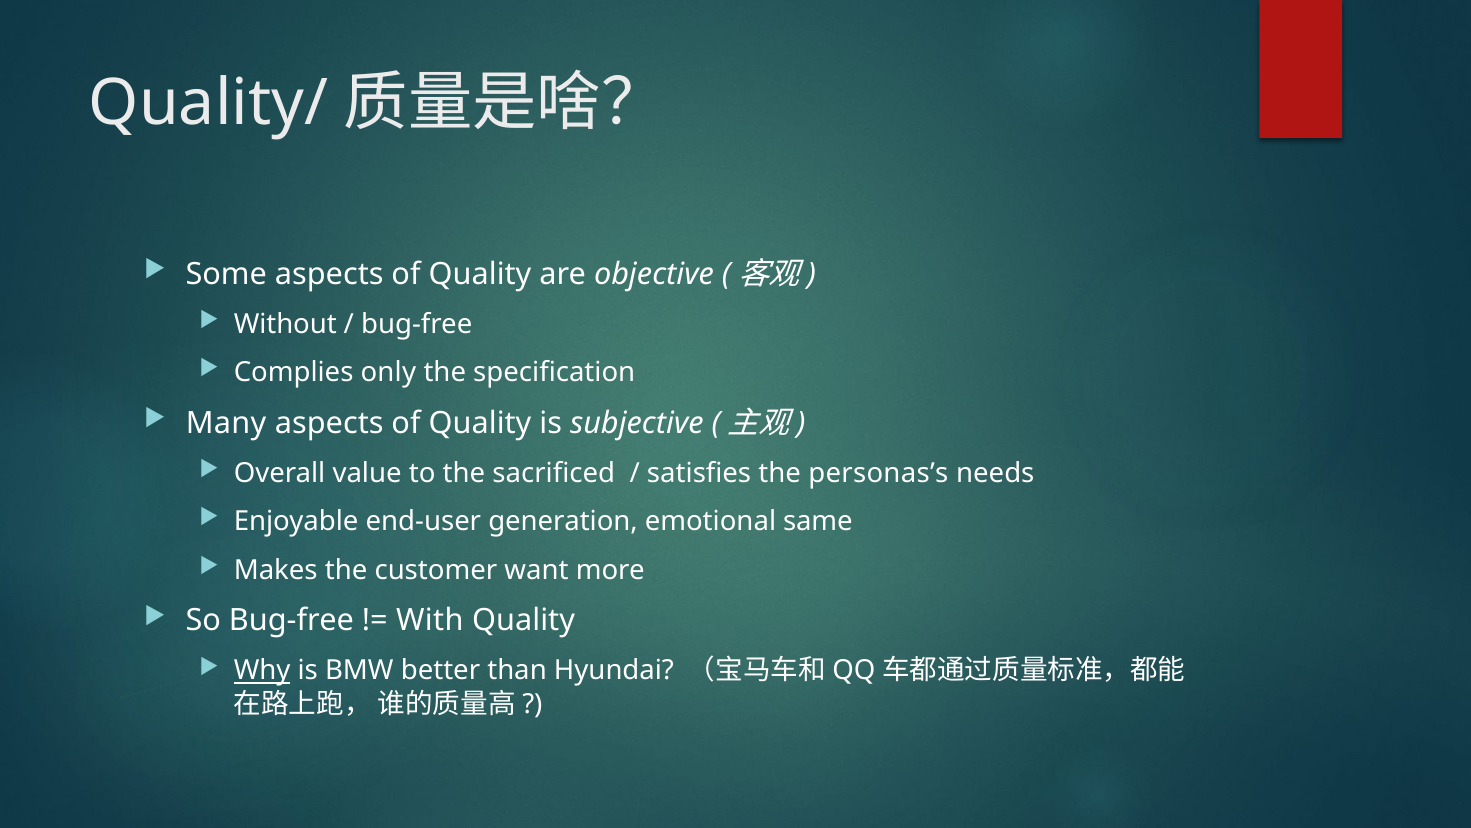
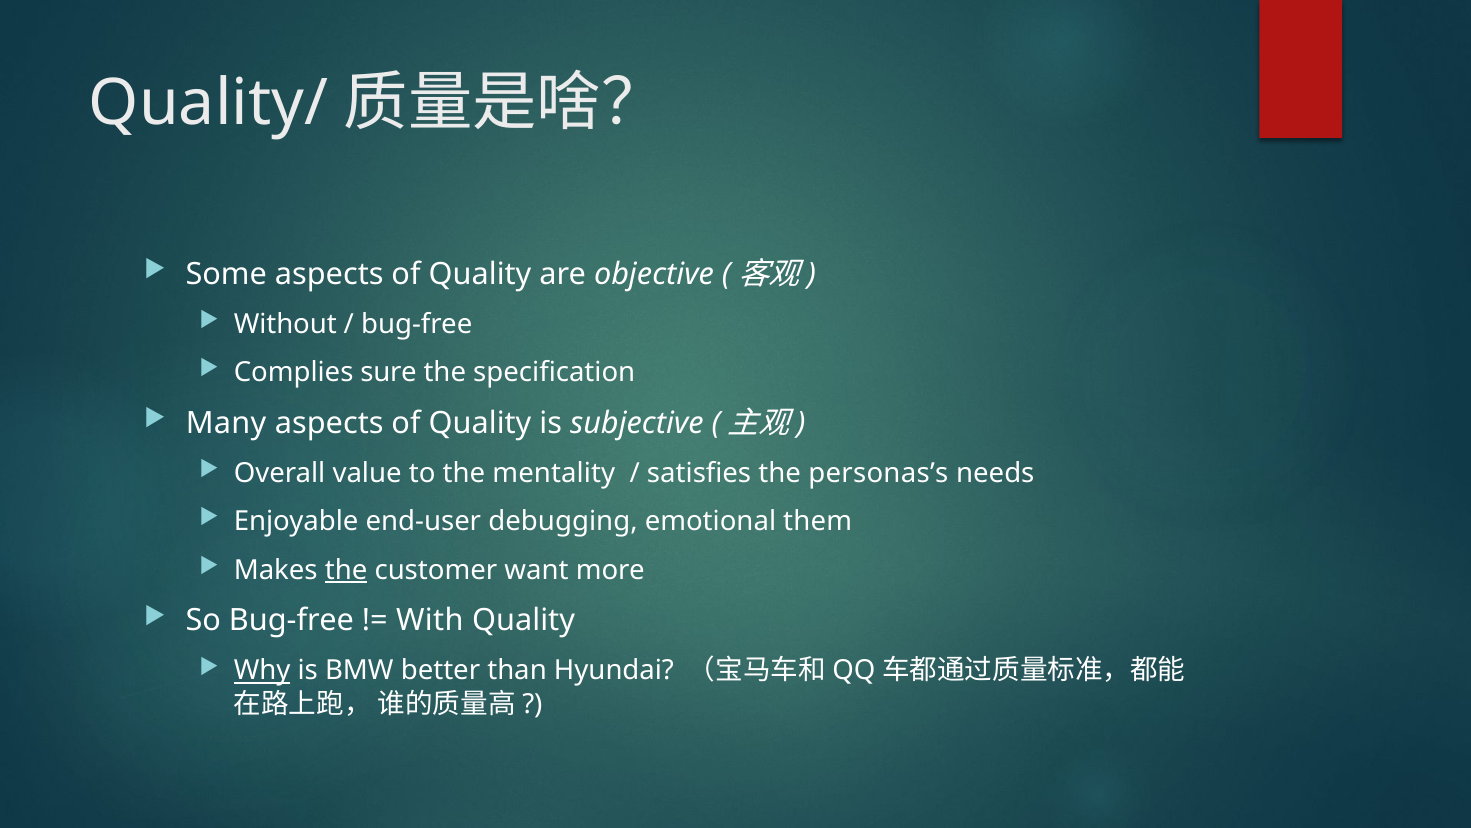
only: only -> sure (389, 372)
sacrificed: sacrificed -> mentality (554, 473)
generation: generation -> debugging (563, 521)
same: same -> them (818, 521)
the underline: none -> present (346, 570)
